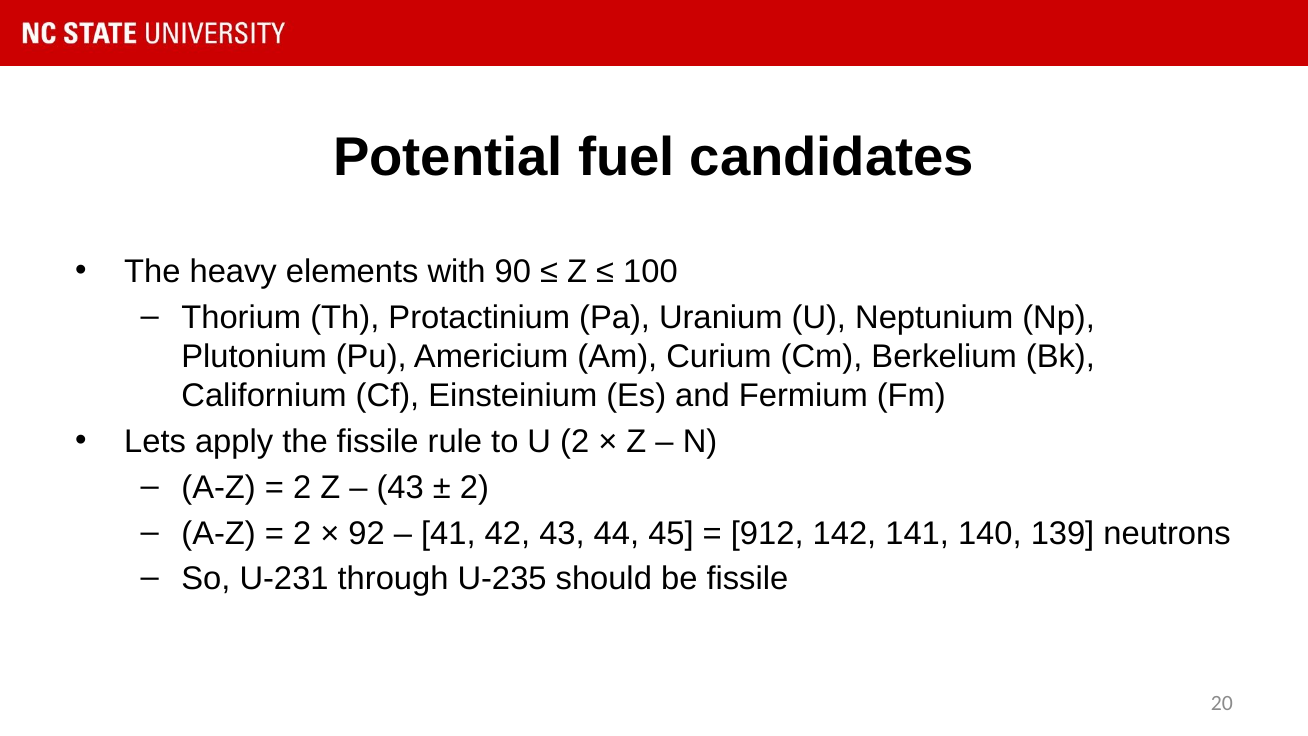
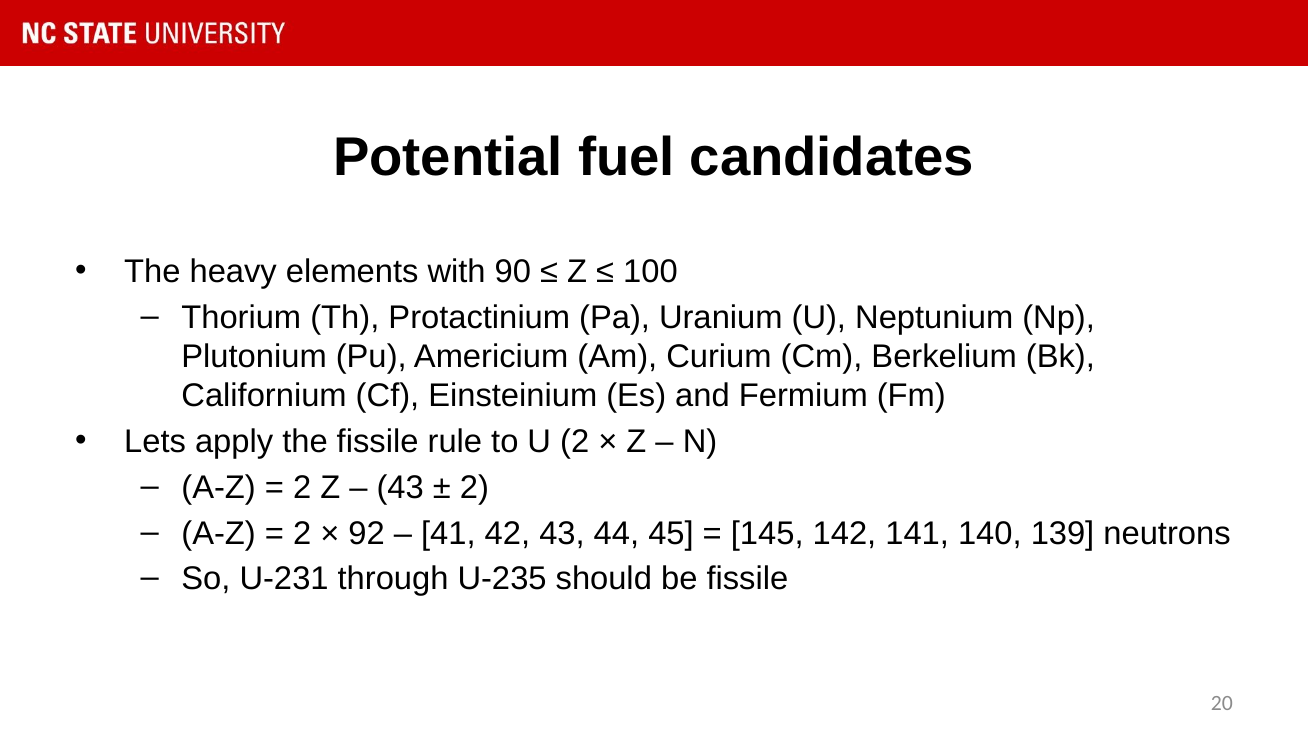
912: 912 -> 145 (767, 533)
